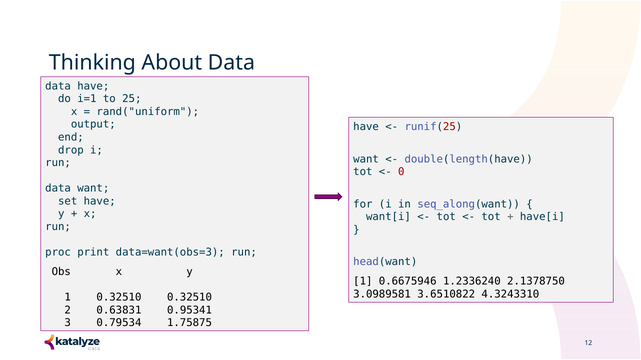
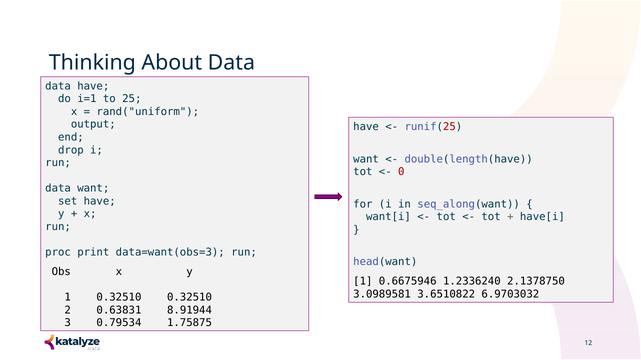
4.3243310: 4.3243310 -> 6.9703032 (510, 295)
0.95341: 0.95341 -> 8.91944 (190, 311)
